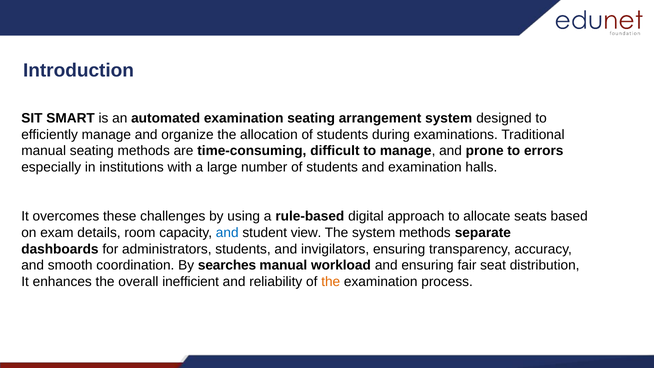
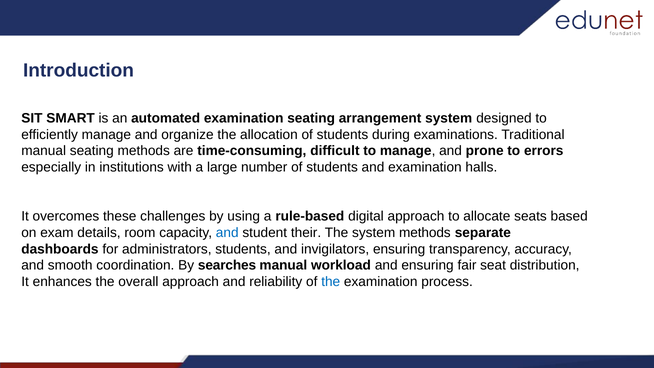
view: view -> their (306, 233)
overall inefficient: inefficient -> approach (191, 282)
the colour: orange -> blue (331, 282)
